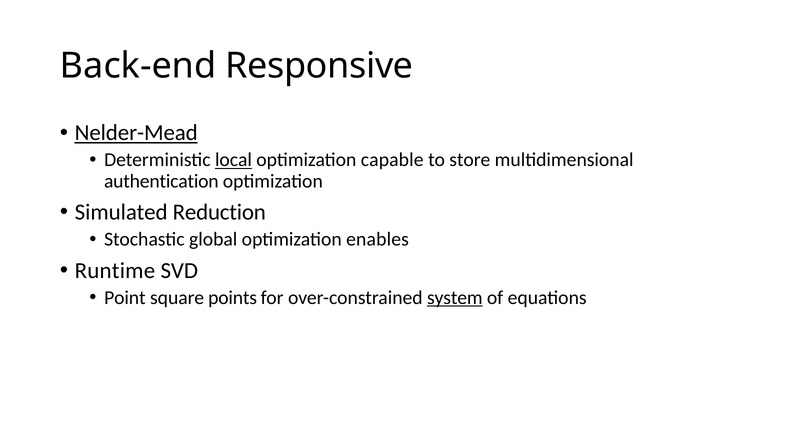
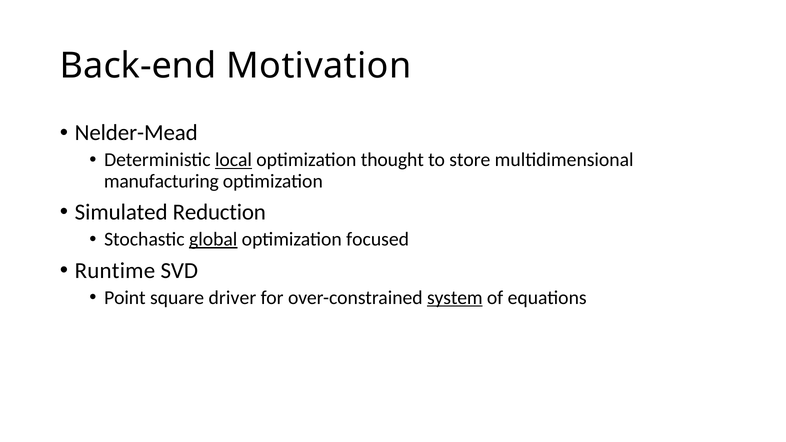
Responsive: Responsive -> Motivation (319, 66)
Nelder-Mead underline: present -> none (136, 133)
capable: capable -> thought (392, 160)
authentication: authentication -> manufacturing (161, 181)
global underline: none -> present (213, 239)
enables: enables -> focused (378, 239)
points: points -> driver (232, 298)
